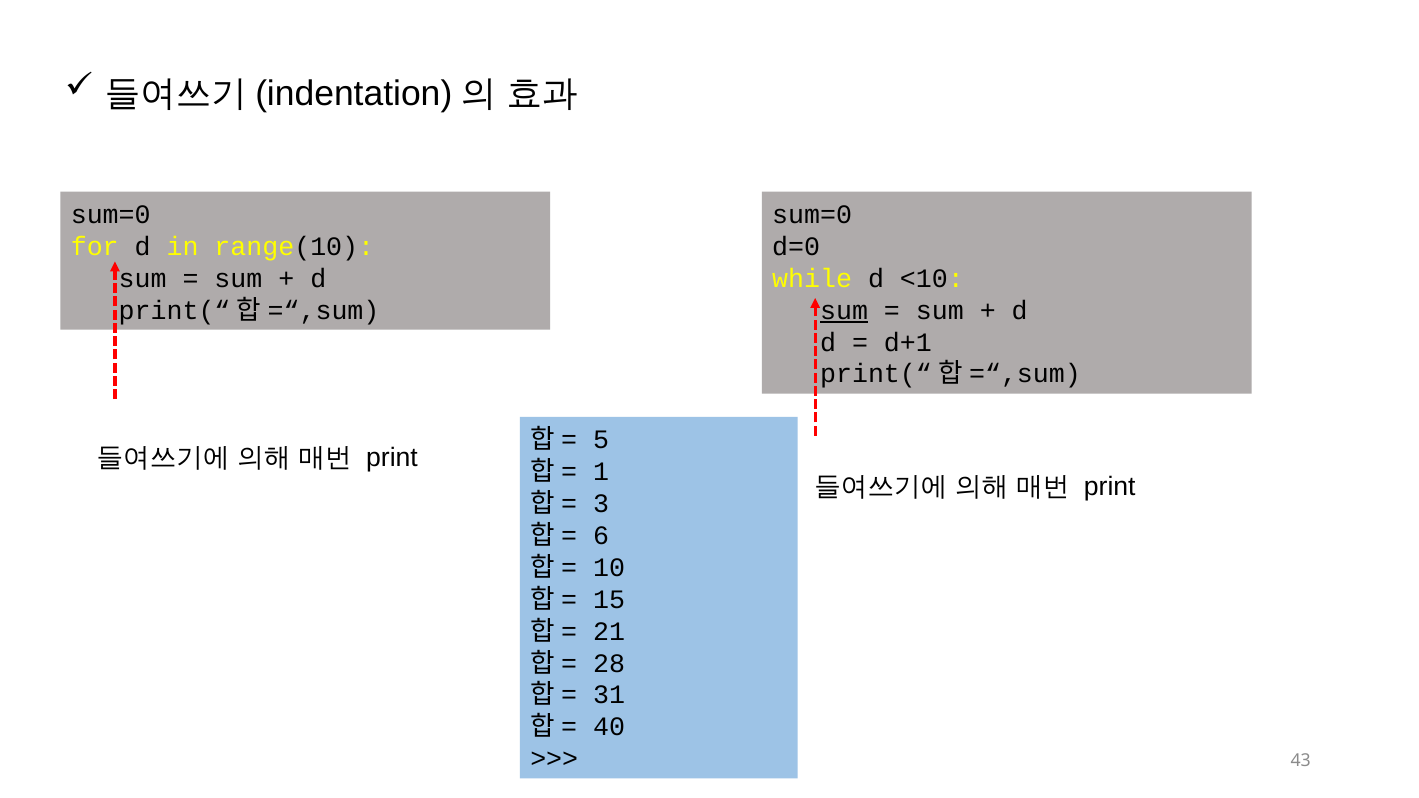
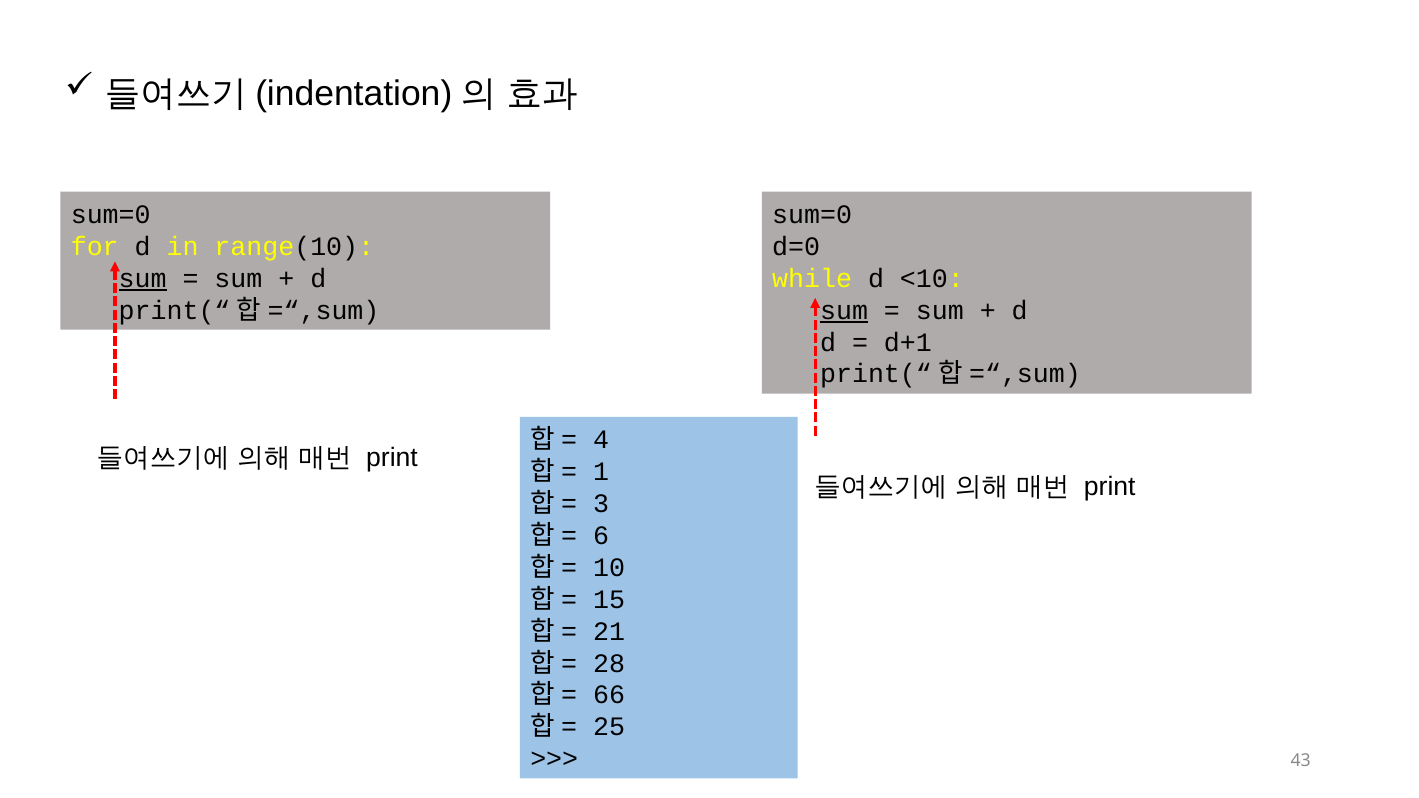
sum underline: none -> present (143, 279)
5: 5 -> 4 (601, 440)
31: 31 -> 66 (609, 695)
40: 40 -> 25 (609, 727)
